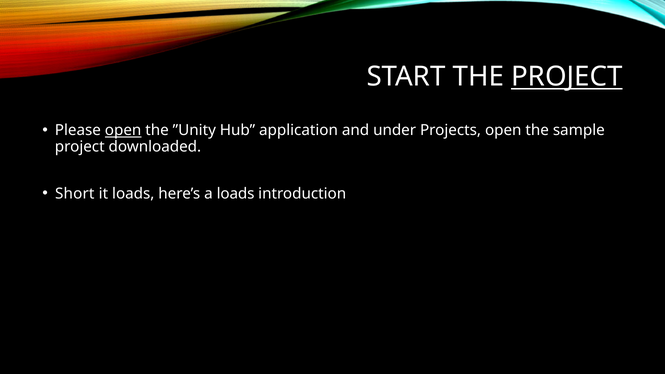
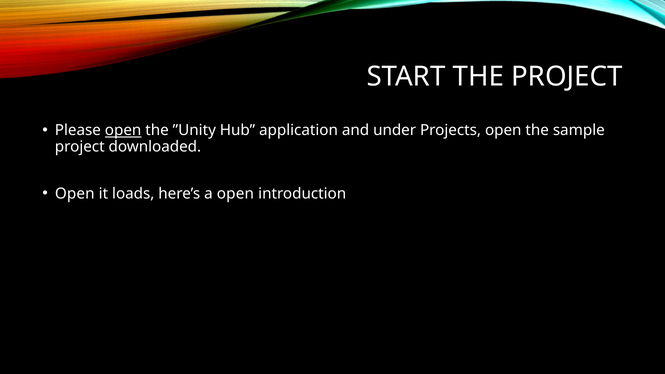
PROJECT underline: present -> none (567, 77)
Short: Short -> Open (75, 194)
a loads: loads -> open (235, 194)
